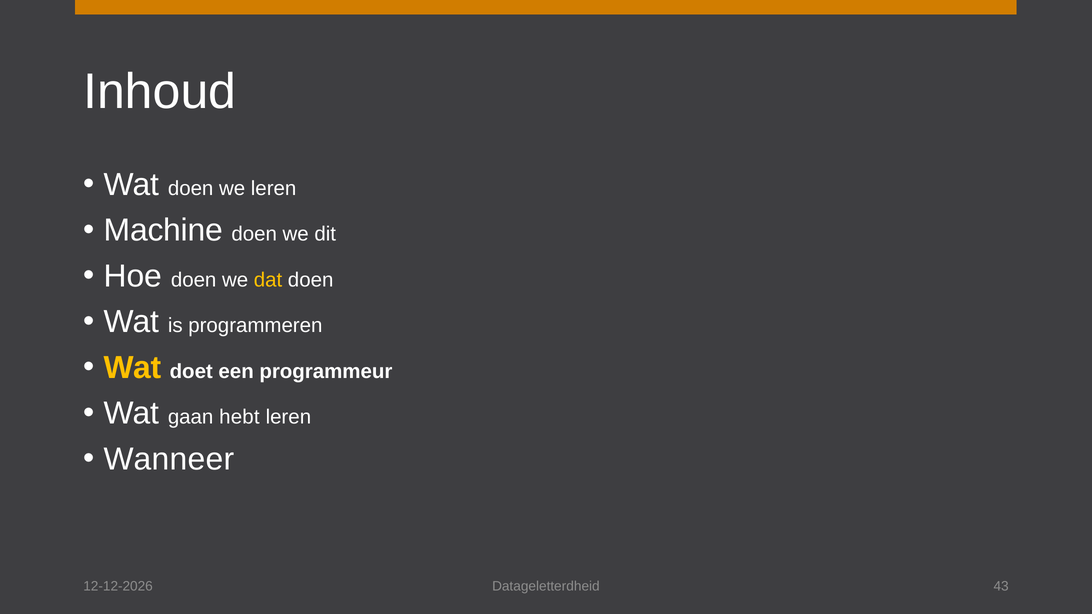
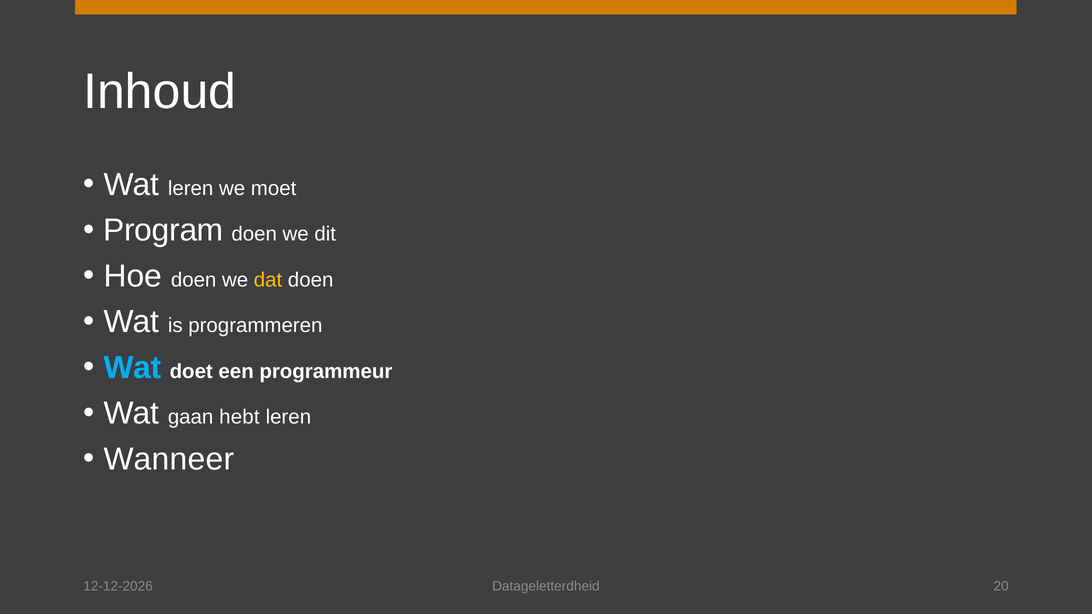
Wat doen: doen -> leren (191, 188)
we leren: leren -> moet (274, 188)
Machine: Machine -> Program (163, 230)
Wat colour: yellow -> light blue (132, 368)
43: 43 -> 20 (1001, 587)
